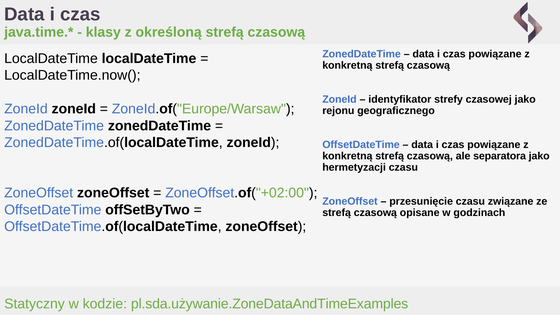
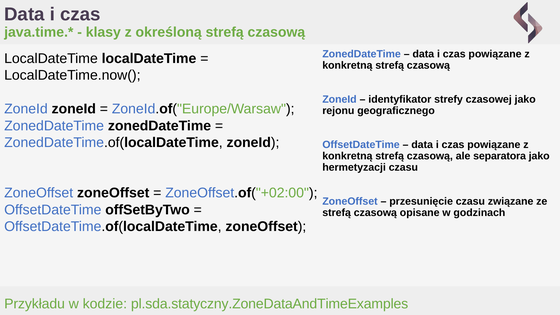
Statyczny: Statyczny -> Przykładu (35, 304)
pl.sda.używanie.ZoneDataAndTimeExamples: pl.sda.używanie.ZoneDataAndTimeExamples -> pl.sda.statyczny.ZoneDataAndTimeExamples (270, 304)
